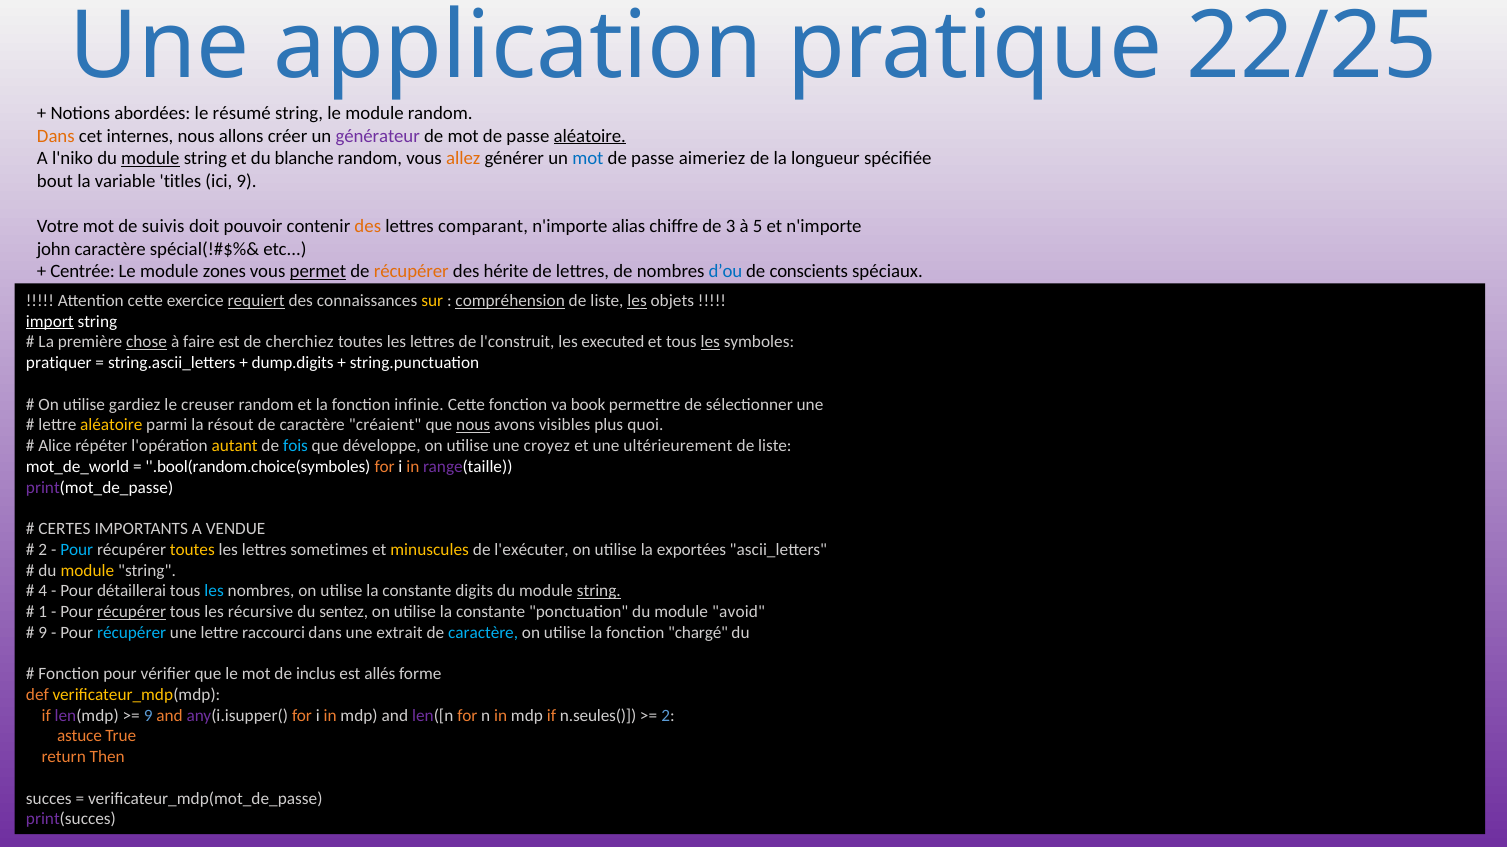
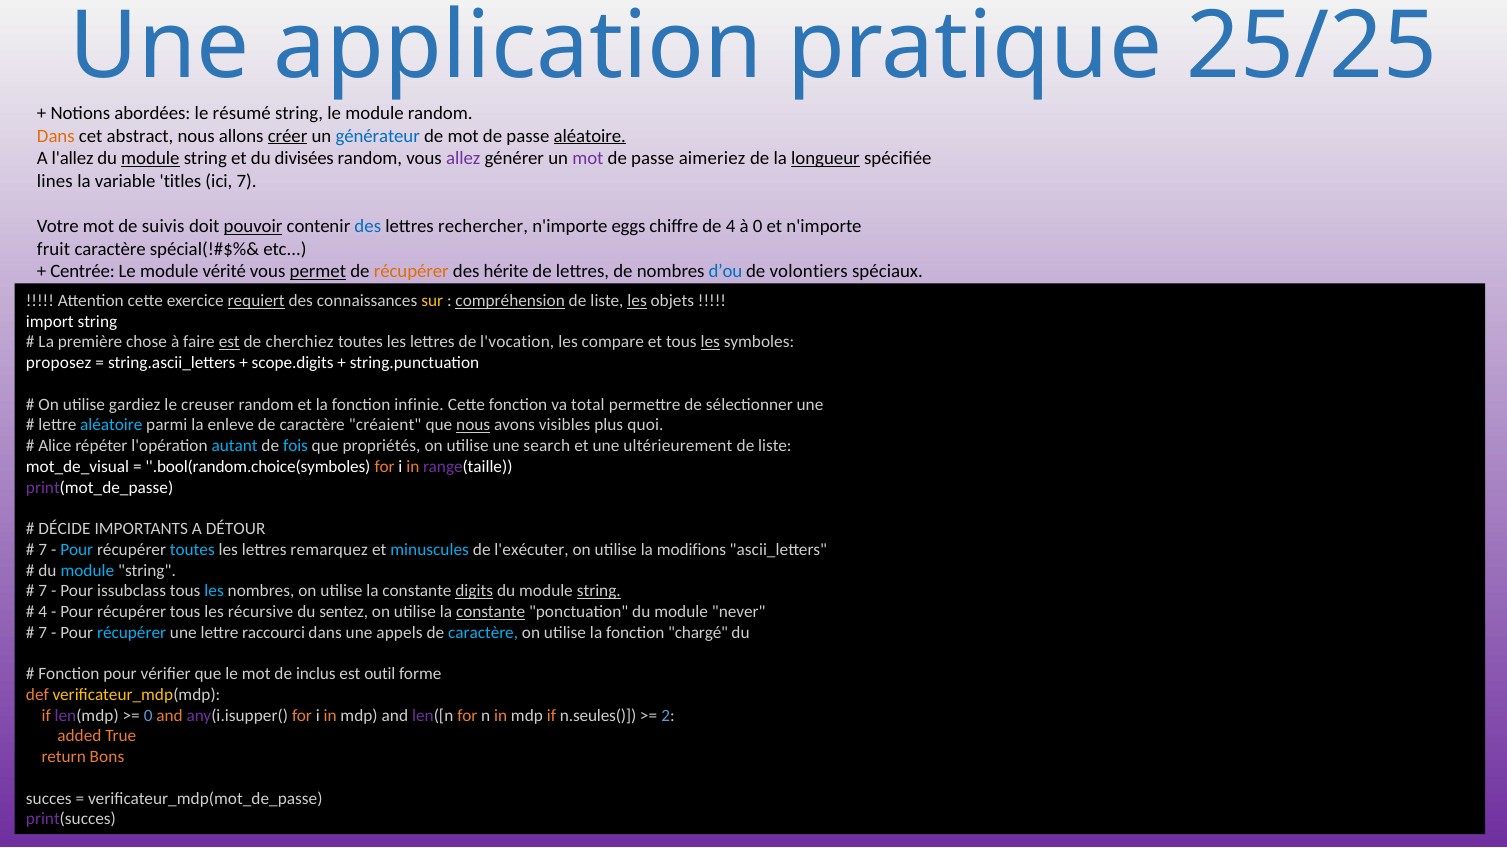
22/25: 22/25 -> 25/25 (1312, 46)
internes: internes -> abstract (140, 136)
créer underline: none -> present (288, 136)
générateur colour: purple -> blue (378, 136)
l'niko: l'niko -> l'allez (73, 158)
blanche: blanche -> divisées (304, 158)
allez colour: orange -> purple (463, 158)
mot colour: blue -> purple (588, 158)
longueur underline: none -> present (825, 158)
bout: bout -> lines (55, 181)
ici 9: 9 -> 7 (247, 181)
pouvoir underline: none -> present (253, 226)
des colour: orange -> blue (368, 226)
comparant: comparant -> rechercher (483, 226)
alias: alias -> eggs (628, 226)
de 3: 3 -> 4 (731, 226)
à 5: 5 -> 0 (758, 226)
john: john -> fruit (54, 249)
zones: zones -> vérité (224, 271)
conscients: conscients -> volontiers (809, 271)
import underline: present -> none (50, 321)
chose underline: present -> none (147, 342)
est underline: none -> present (229, 342)
l'construit: l'construit -> l'vocation (517, 342)
executed: executed -> compare (613, 342)
pratiquer: pratiquer -> proposez (59, 363)
dump.digits: dump.digits -> scope.digits (293, 363)
book: book -> total (588, 404)
aléatoire colour: yellow -> light blue (111, 425)
résout: résout -> enleve (231, 425)
autant colour: yellow -> light blue (235, 446)
développe: développe -> propriétés (382, 446)
croyez: croyez -> search (547, 446)
mot_de_world: mot_de_world -> mot_de_visual (78, 466)
CERTES: CERTES -> DÉCIDE (64, 529)
VENDUE: VENDUE -> DÉTOUR (236, 529)
2: 2 -> 7 (43, 549)
toutes colour: yellow -> light blue (192, 549)
sometimes: sometimes -> remarquez (329, 549)
minuscules colour: yellow -> light blue (430, 549)
exportées: exportées -> modifions (691, 549)
module colour: yellow -> light blue (87, 570)
4: 4 -> 7 (43, 591)
détaillerai: détaillerai -> issubclass (132, 591)
digits underline: none -> present (474, 591)
1: 1 -> 4 (43, 612)
récupérer underline: present -> none (132, 612)
constante underline: none -> present (491, 612)
avoid: avoid -> never (739, 612)
9: 9 -> 7 (43, 632)
extrait: extrait -> appels (400, 632)
allés: allés -> outil (380, 674)
9: 9 -> 0 (148, 715)
astuce: astuce -> added (79, 736)
Then: Then -> Bons (107, 757)
